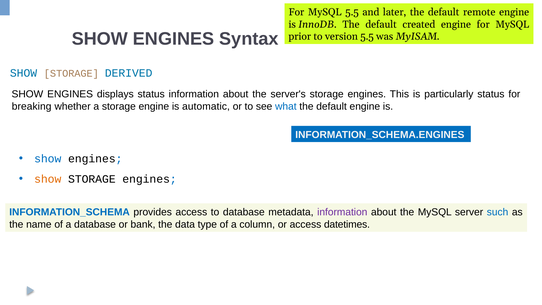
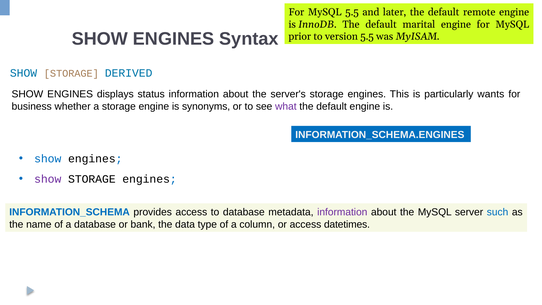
created: created -> marital (419, 24)
particularly status: status -> wants (491, 94)
breaking: breaking -> business (32, 106)
automatic: automatic -> synonyms (206, 106)
what colour: blue -> purple (286, 106)
show colour: orange -> purple (48, 179)
